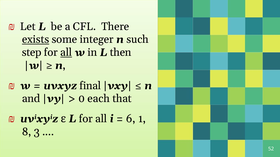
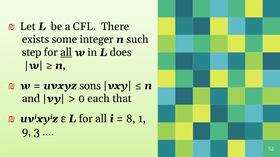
exists underline: present -> none (36, 39)
then: then -> does (121, 53)
final: final -> sons (90, 86)
6: 6 -> 8 (131, 119)
8: 8 -> 9 (27, 132)
